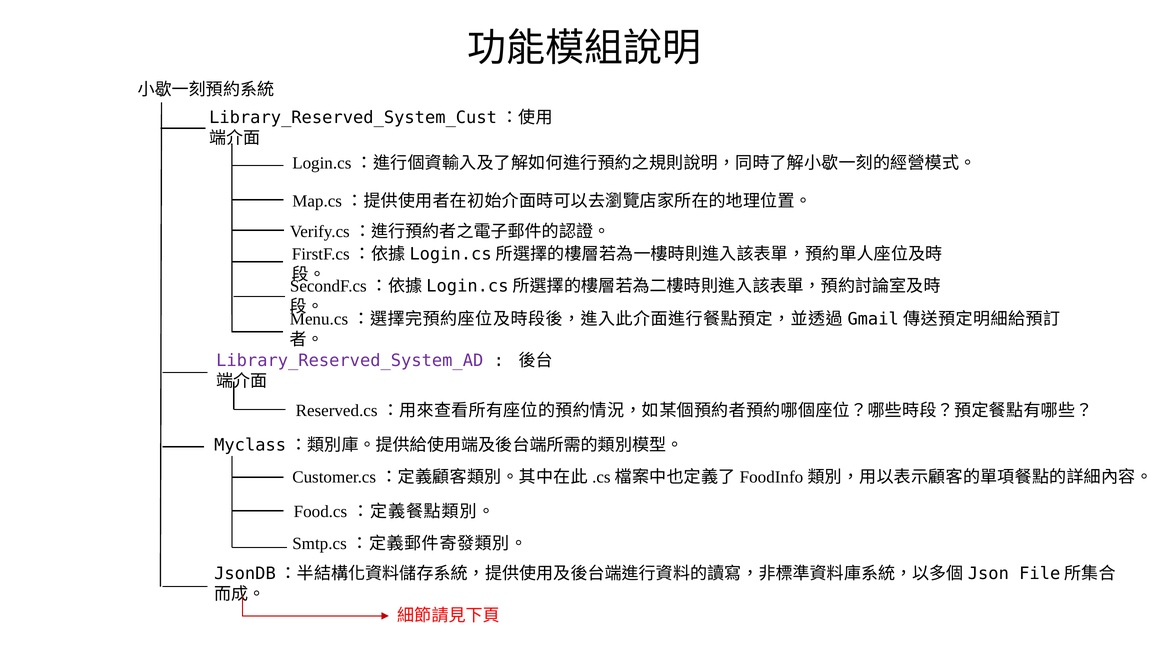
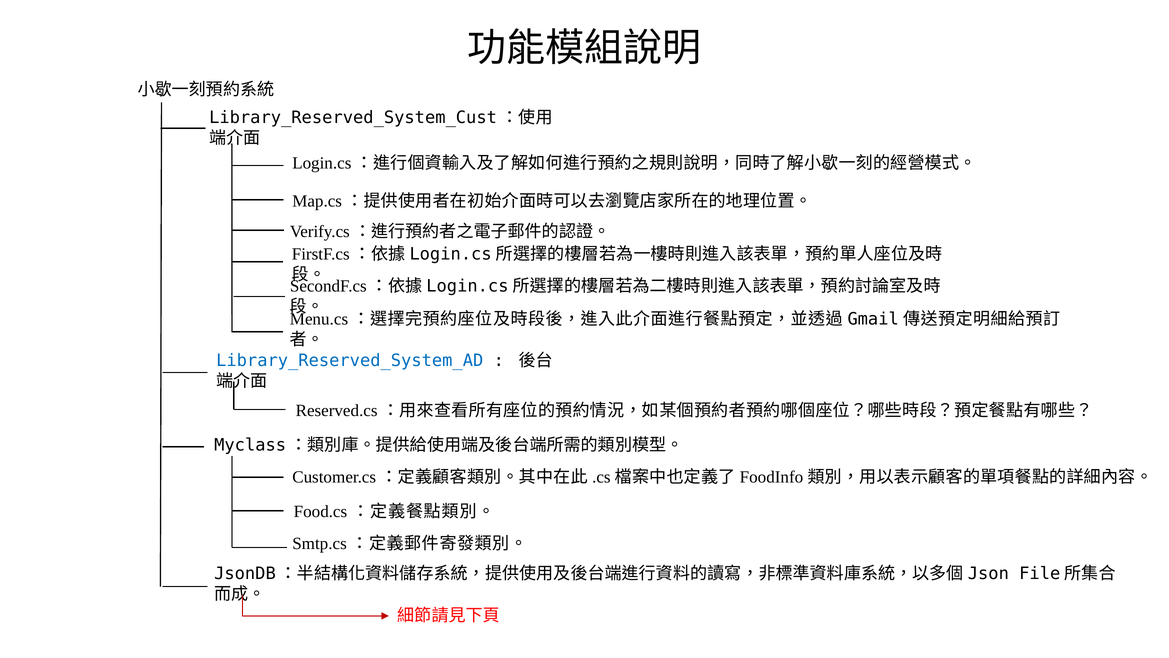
Library_Reserved_System_AD colour: purple -> blue (350, 360)
